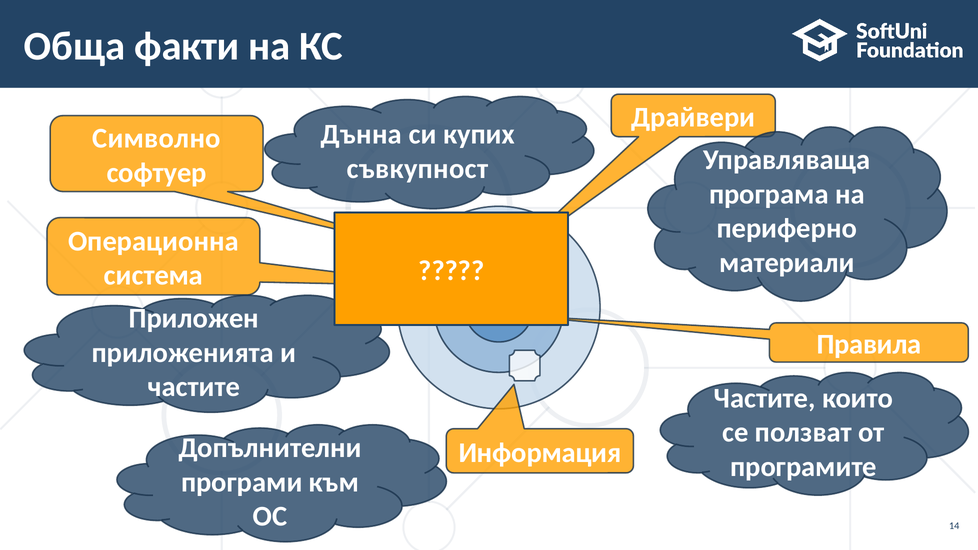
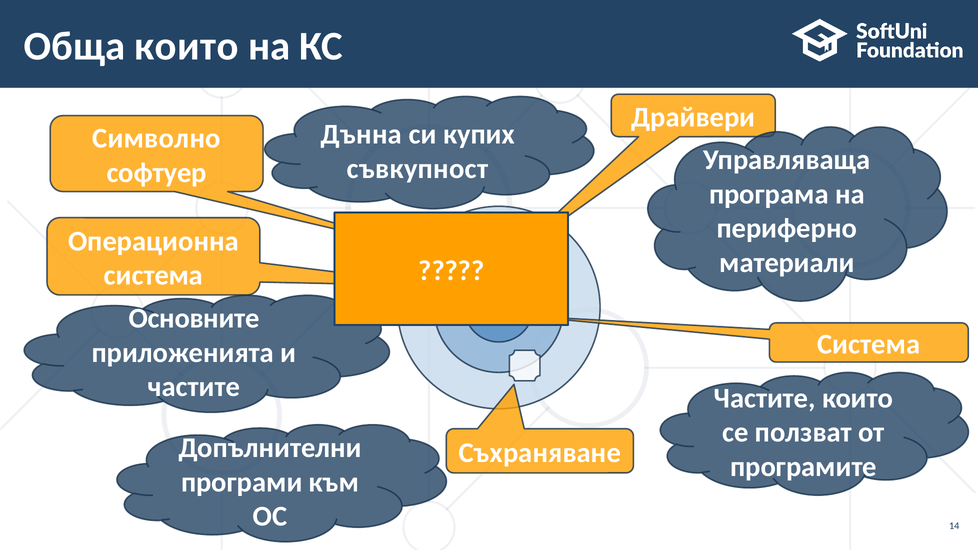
Обща факти: факти -> които (186, 46)
Приложен: Приложен -> Основните (194, 318)
Правила: Правила -> Система (869, 345)
Информация: Информация -> Съхраняване (540, 453)
